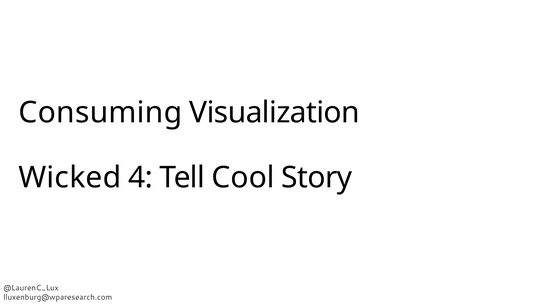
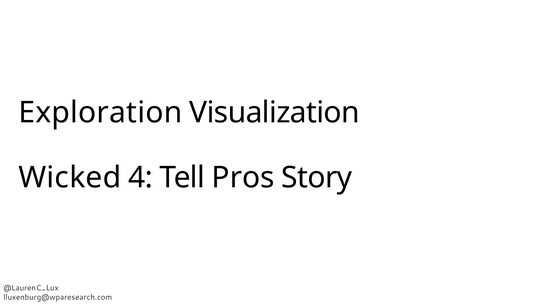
Consuming: Consuming -> Exploration (100, 113)
Cool: Cool -> Pros (243, 177)
